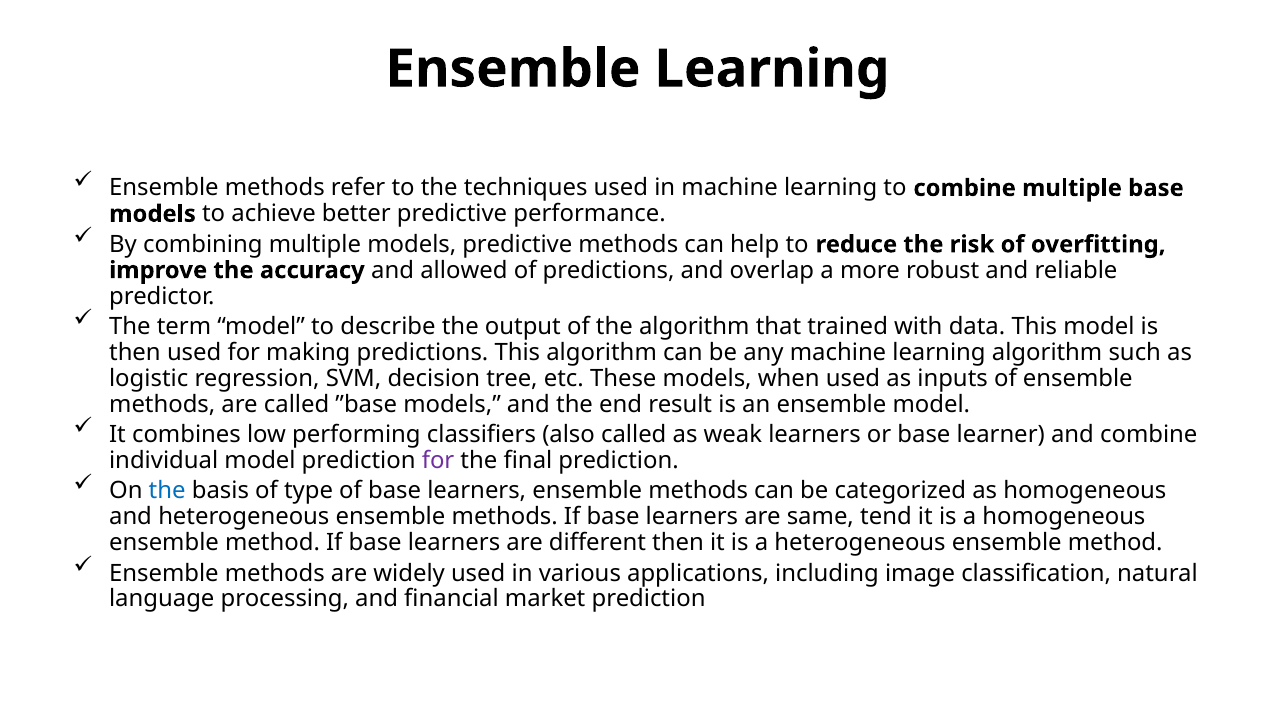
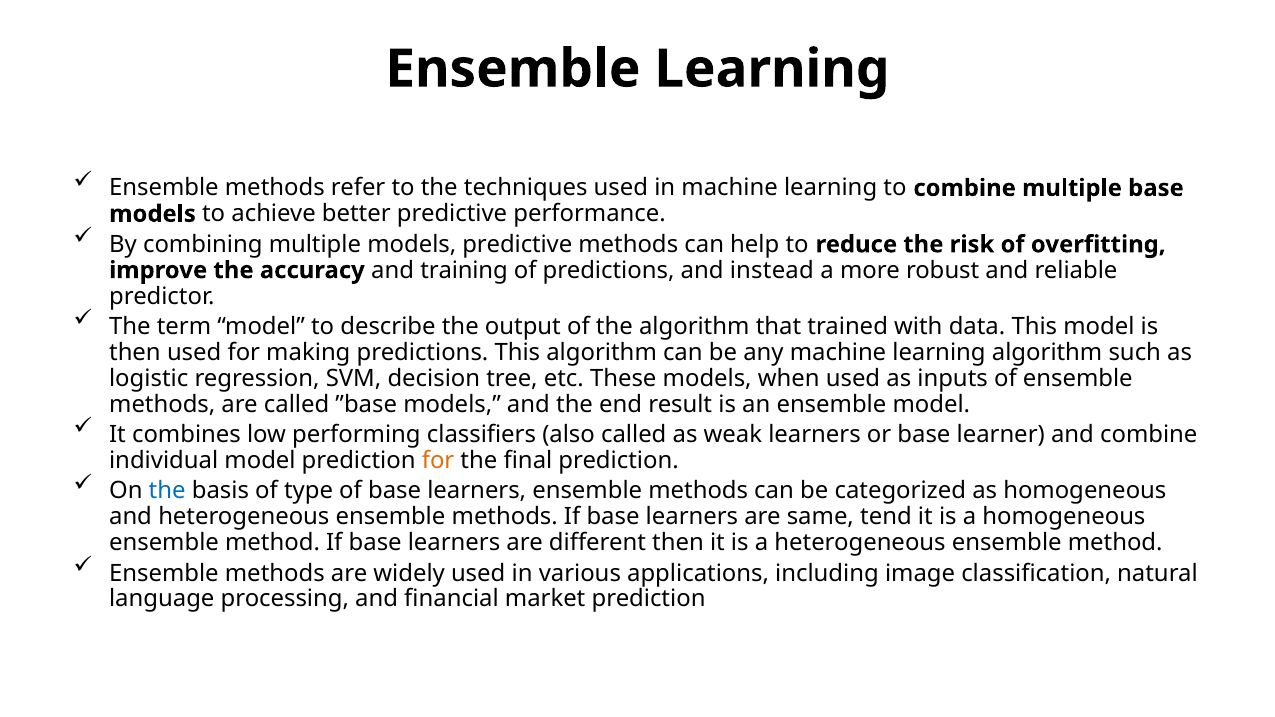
allowed: allowed -> training (464, 270)
overlap: overlap -> instead (772, 270)
for colour: purple -> orange (438, 461)
